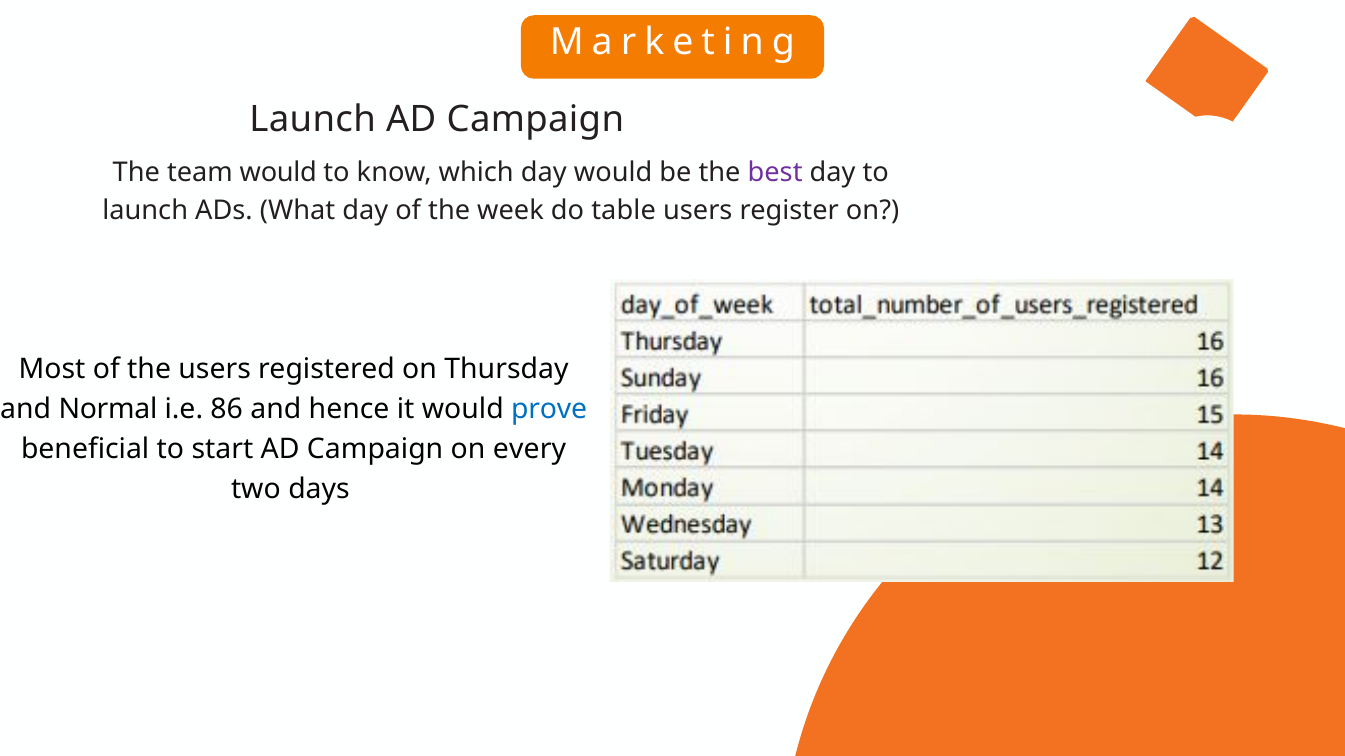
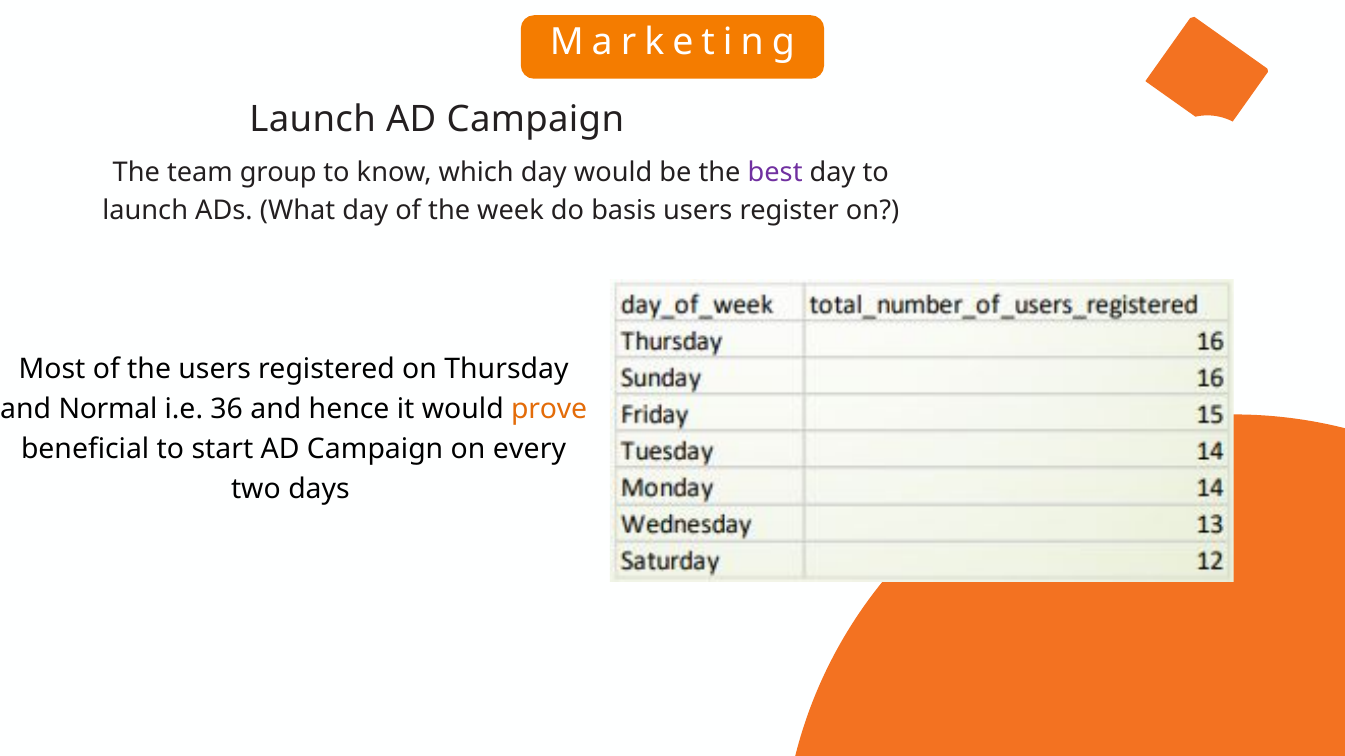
team would: would -> group (278, 173)
table: table -> basis (624, 211)
86: 86 -> 36 (227, 409)
prove colour: blue -> orange (549, 409)
